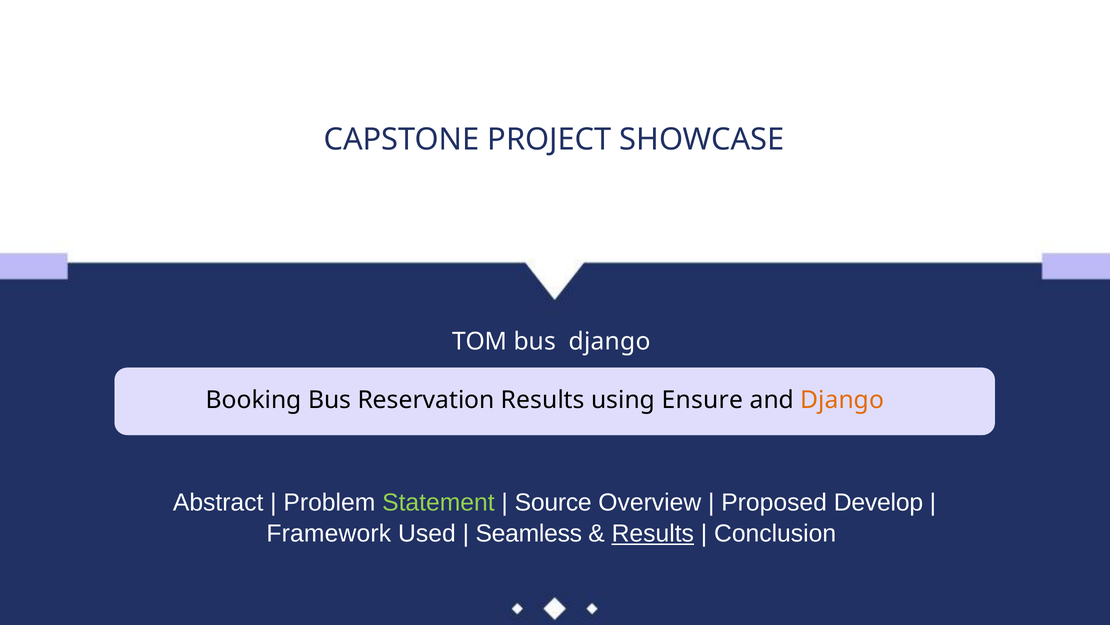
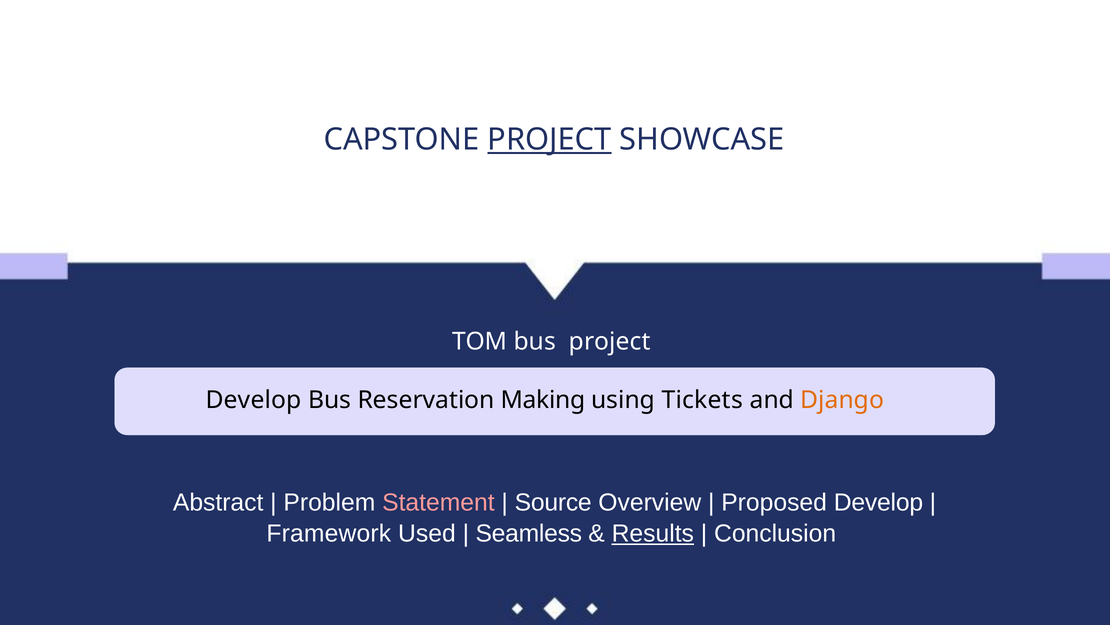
PROJECT underline: none -> present (549, 139)
bus django: django -> project (610, 341)
Booking: Booking -> Develop (254, 399)
Reservation Results: Results -> Making (543, 399)
Ensure: Ensure -> Tickets (702, 399)
Statement colour: light green -> pink (438, 502)
